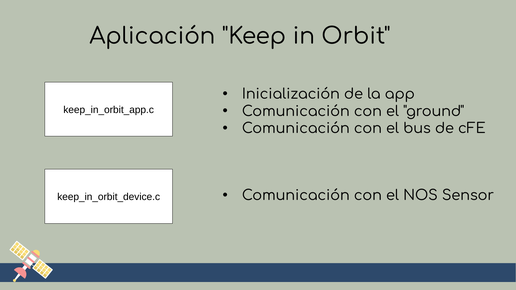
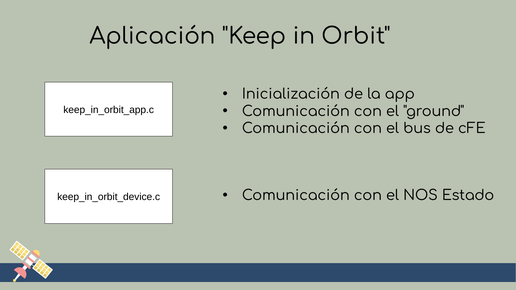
Sensor: Sensor -> Estado (468, 196)
